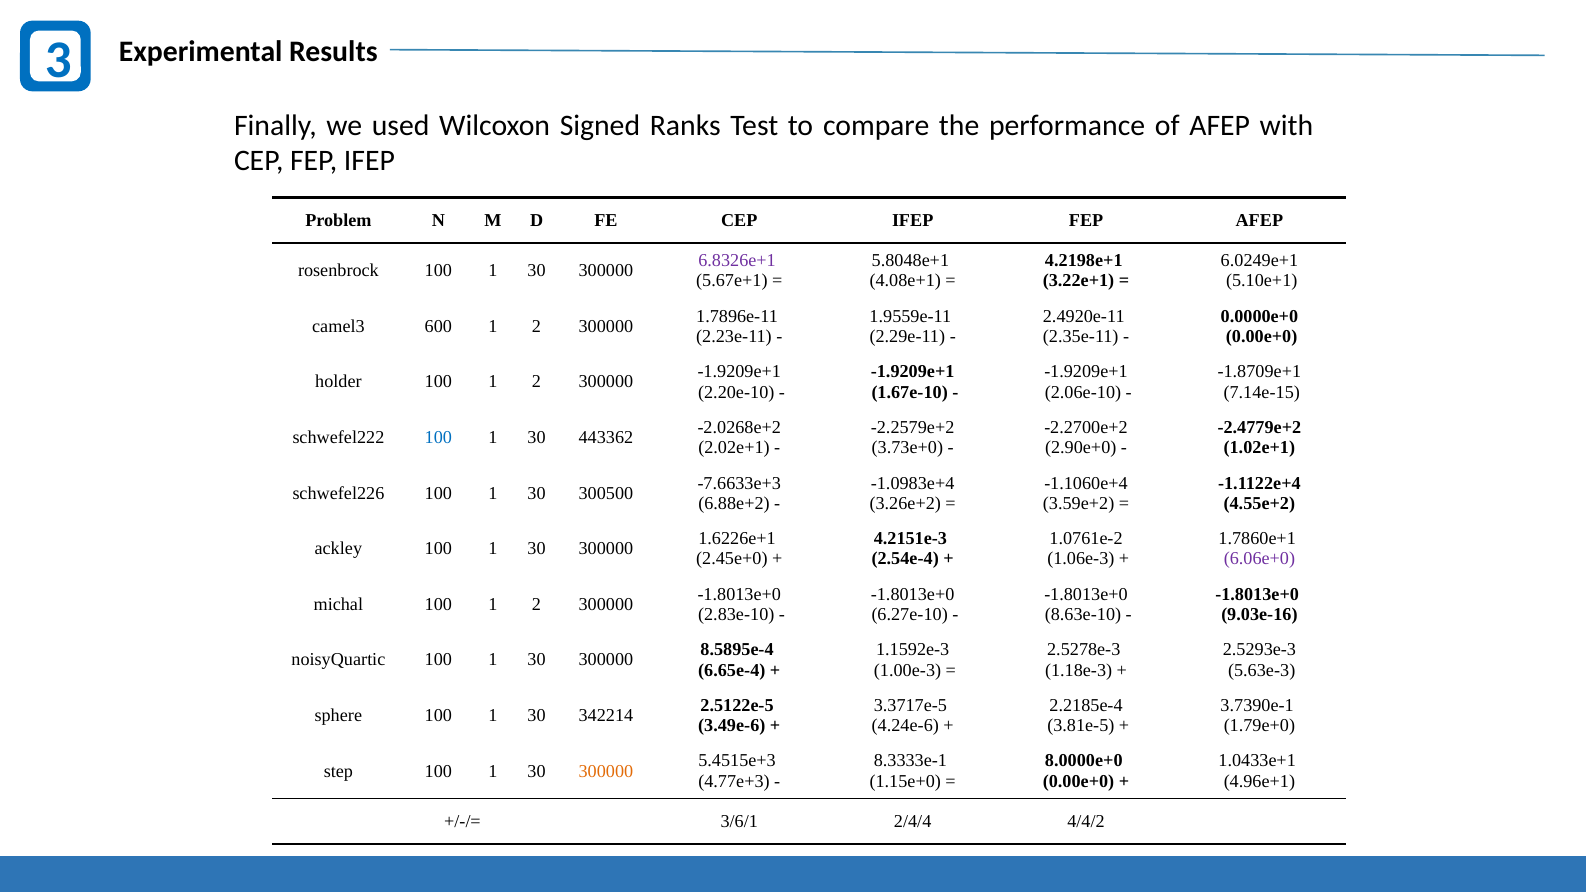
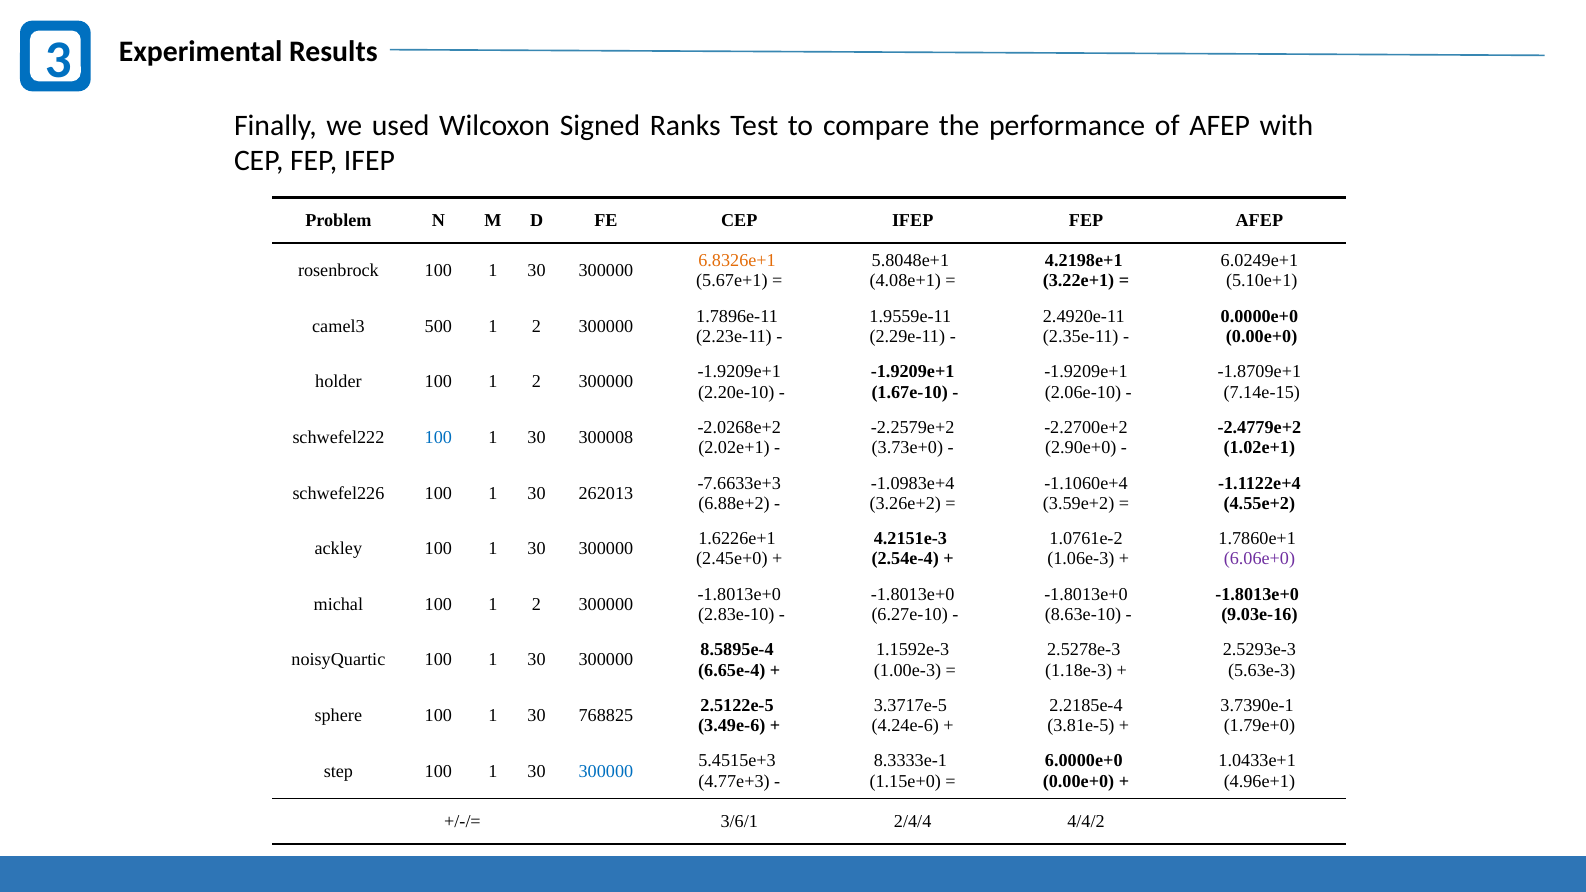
6.8326e+1 colour: purple -> orange (737, 261)
600: 600 -> 500 (438, 326)
443362: 443362 -> 300008 (606, 438)
300500: 300500 -> 262013 (606, 493)
342214: 342214 -> 768825 (606, 716)
8.0000e+0: 8.0000e+0 -> 6.0000e+0 (1084, 761)
300000 colour: orange -> blue (606, 771)
